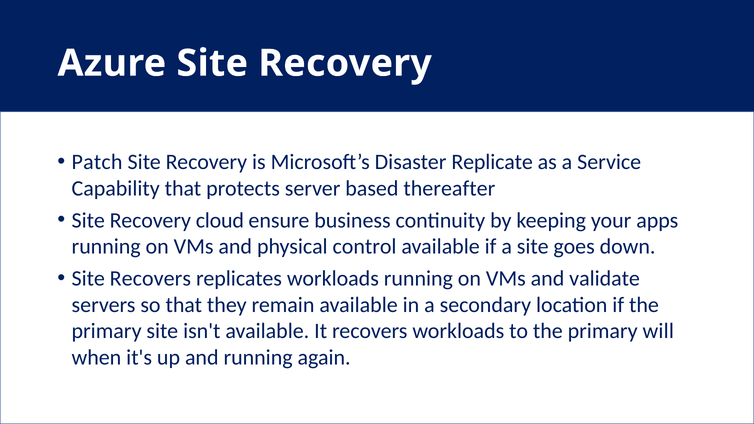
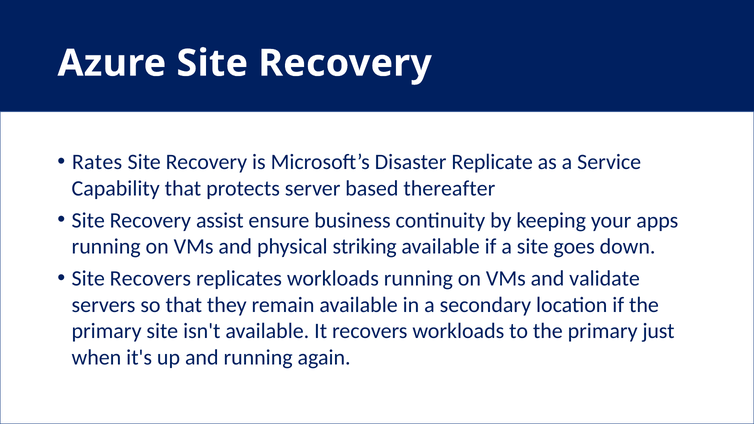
Patch: Patch -> Rates (97, 162)
cloud: cloud -> assist (220, 220)
control: control -> striking (365, 247)
will: will -> just (658, 331)
